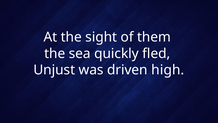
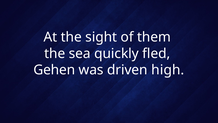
Unjust: Unjust -> Gehen (54, 70)
